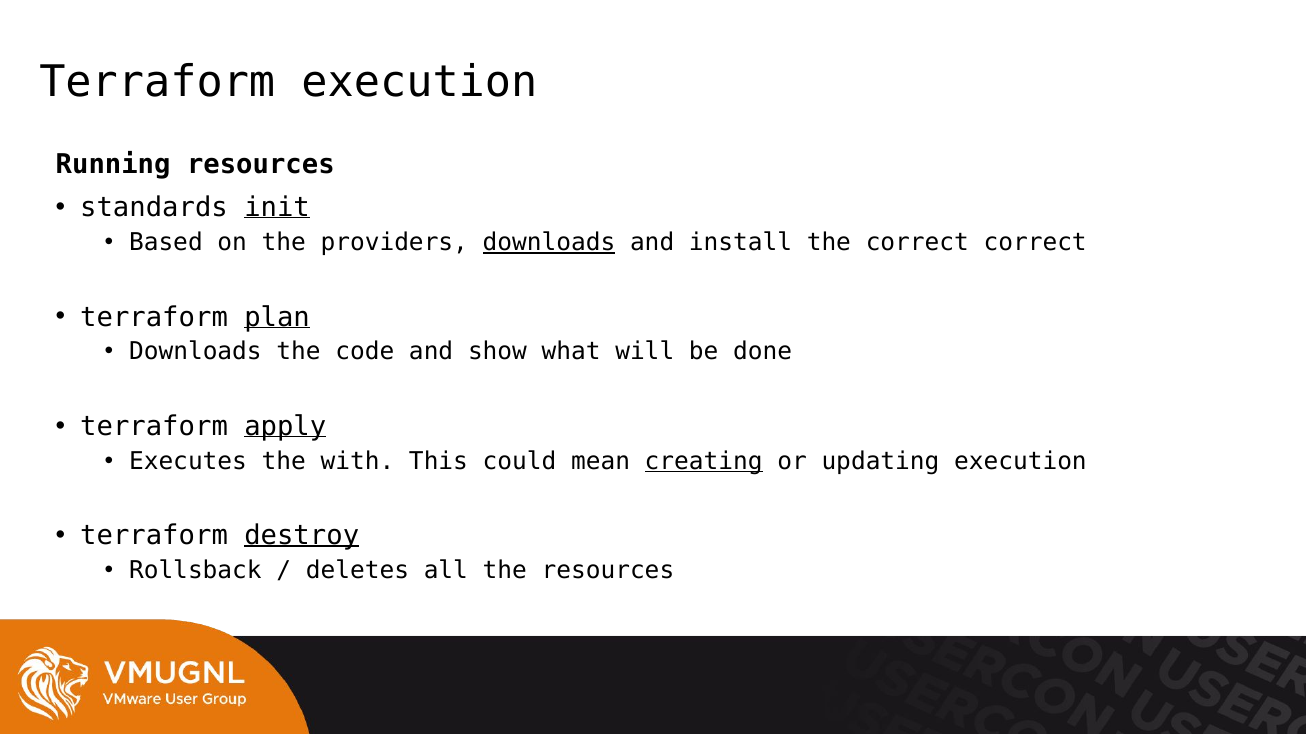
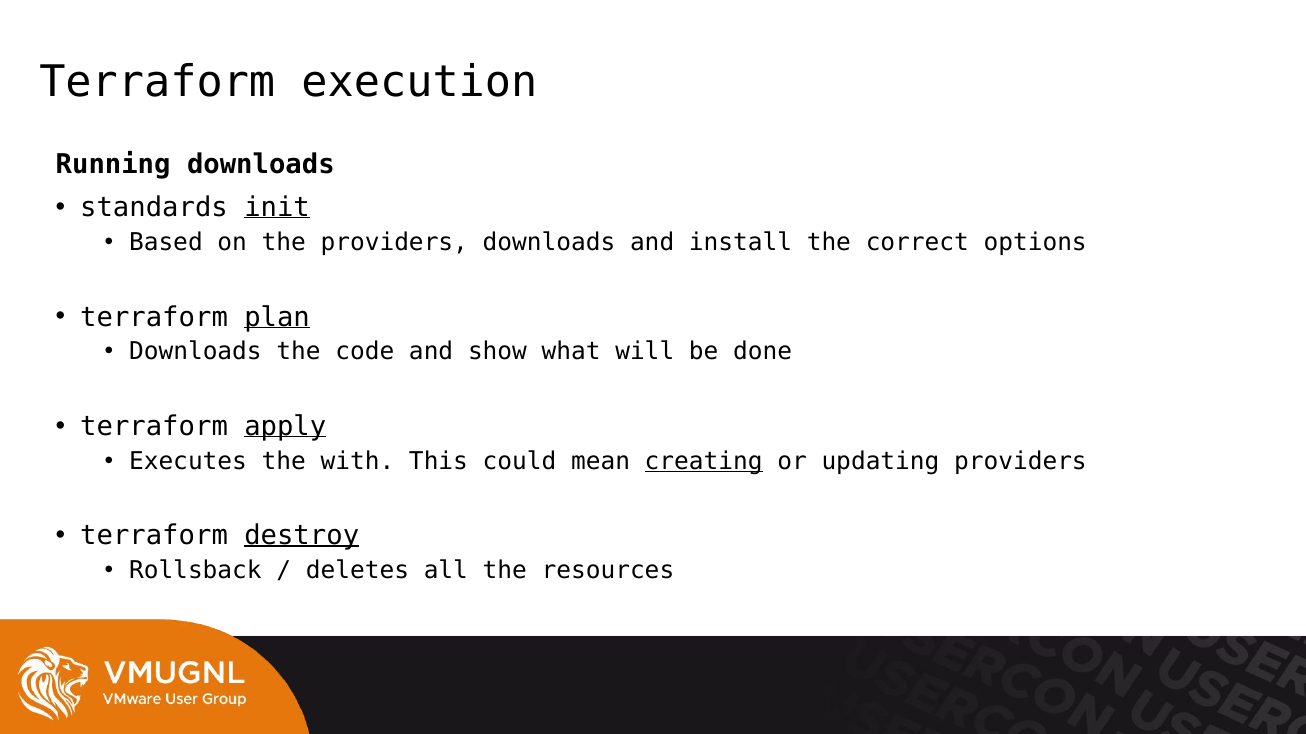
Running resources: resources -> downloads (261, 165)
downloads underline: present -> none (549, 243)
correct correct: correct -> options (1035, 243)
updating execution: execution -> providers (1020, 462)
